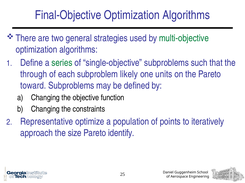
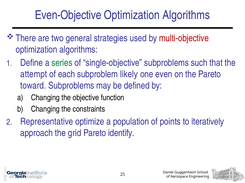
Final-Objective: Final-Objective -> Even-Objective (68, 15)
multi-objective colour: green -> red (184, 38)
through: through -> attempt (34, 74)
units: units -> even (164, 74)
size: size -> grid (75, 134)
